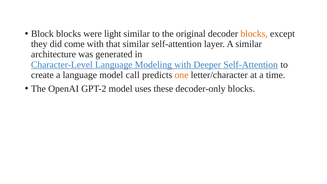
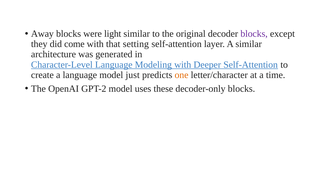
Block: Block -> Away (42, 34)
blocks colour: orange -> purple (254, 34)
that similar: similar -> setting (136, 44)
call: call -> just (133, 75)
